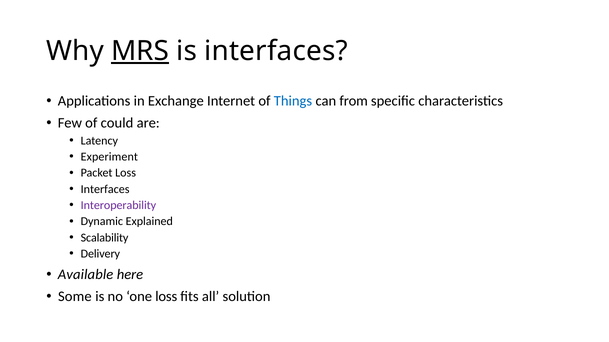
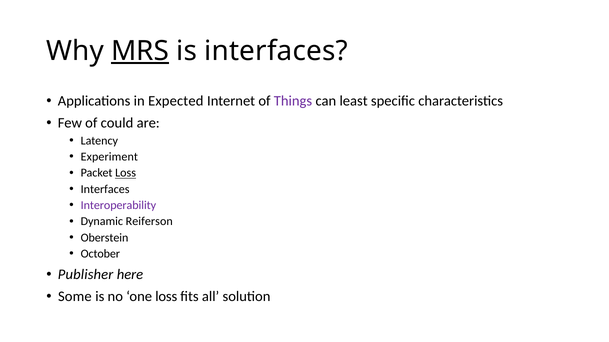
Exchange: Exchange -> Expected (176, 101)
Things colour: blue -> purple (293, 101)
from: from -> least (354, 101)
Loss underline: none -> present (126, 173)
Explained: Explained -> Reiferson (149, 222)
Scalability: Scalability -> Oberstein (105, 238)
Delivery: Delivery -> October (100, 254)
Available: Available -> Publisher (86, 275)
